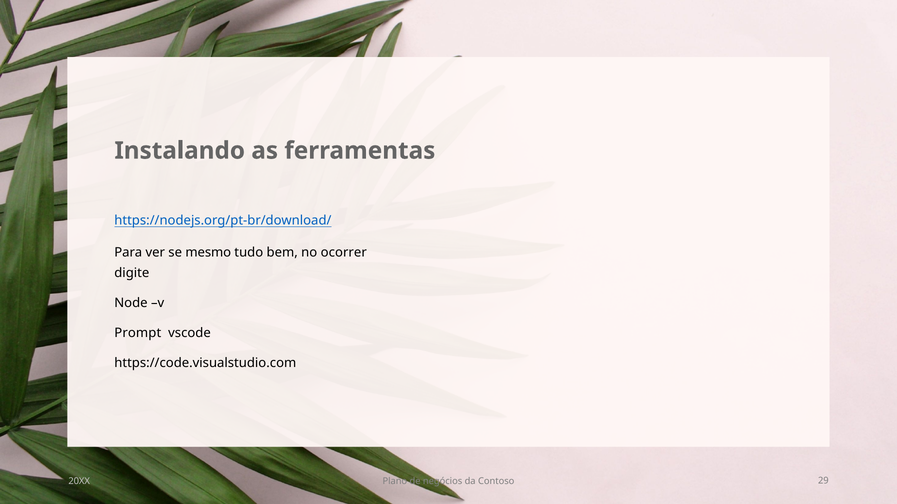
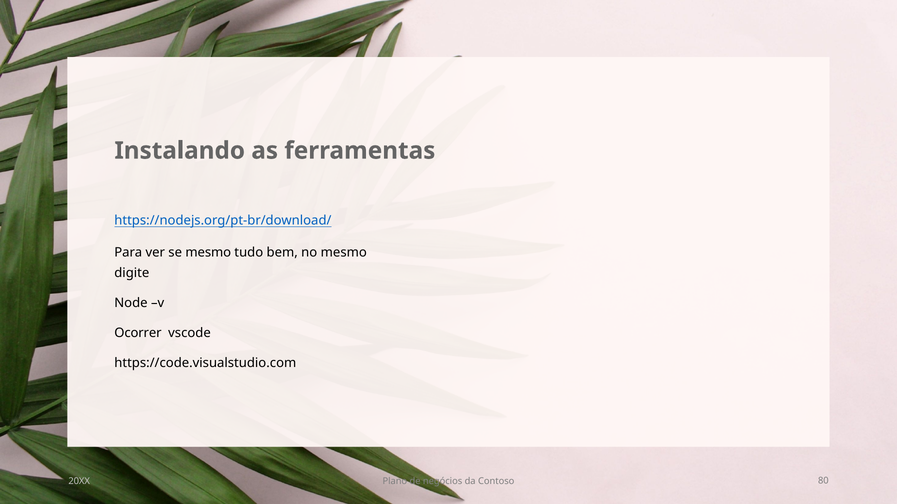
no ocorrer: ocorrer -> mesmo (344, 253)
Prompt: Prompt -> Ocorrer (138, 333)
29: 29 -> 80 (823, 481)
